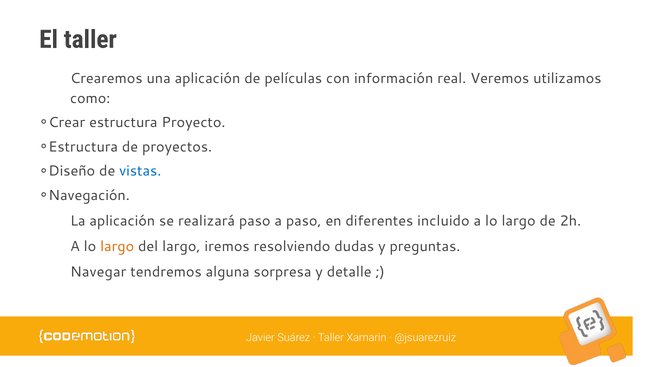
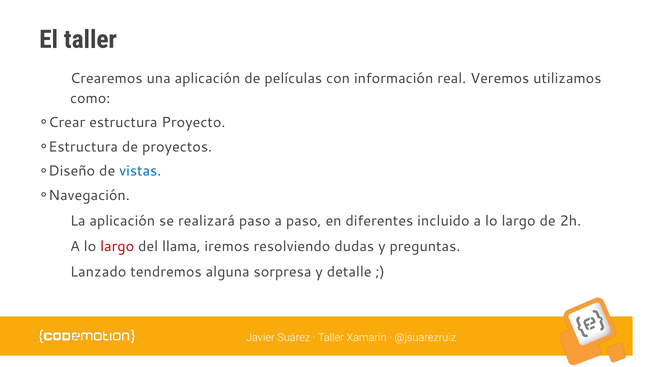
largo colour: orange -> red (117, 247)
del largo: largo -> llama (181, 247)
Navegar: Navegar -> Lanzado (98, 272)
